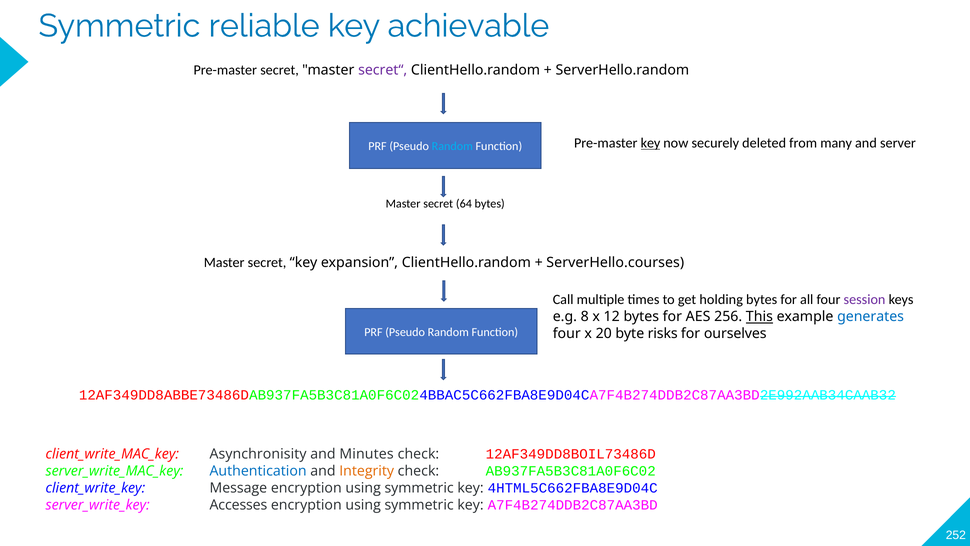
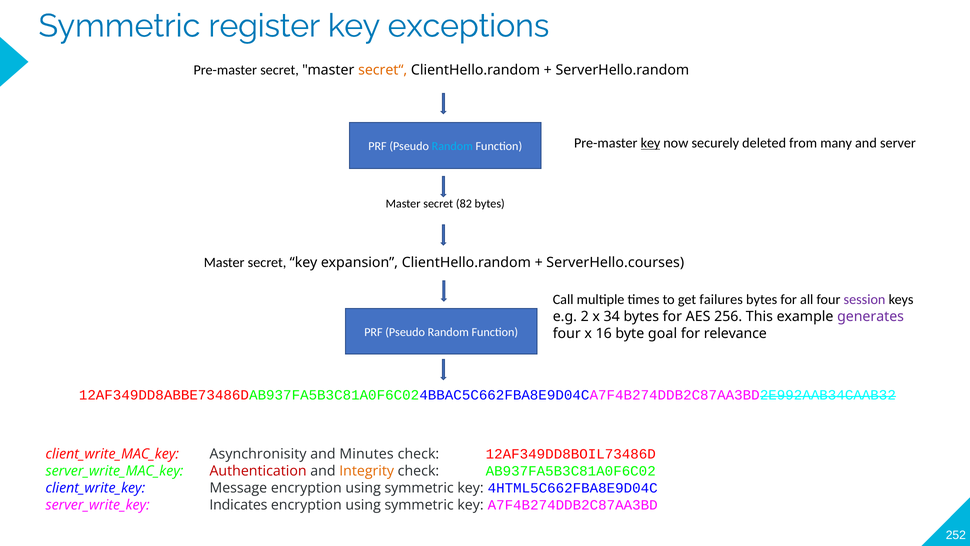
reliable: reliable -> register (264, 26)
achievable: achievable -> exceptions (468, 26)
secret“ colour: purple -> orange (383, 70)
64: 64 -> 82 (464, 204)
holding: holding -> failures (721, 300)
8: 8 -> 2 (585, 317)
12: 12 -> 34 (612, 317)
This underline: present -> none (759, 317)
generates colour: blue -> purple (871, 317)
20: 20 -> 16 (604, 334)
risks: risks -> goal (663, 334)
ourselves: ourselves -> relevance (735, 334)
Authentication colour: blue -> red (258, 471)
Accesses: Accesses -> Indicates (238, 505)
